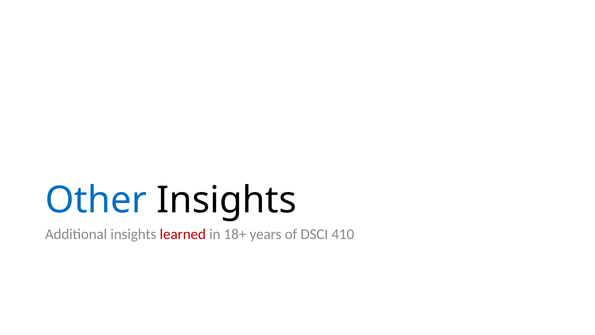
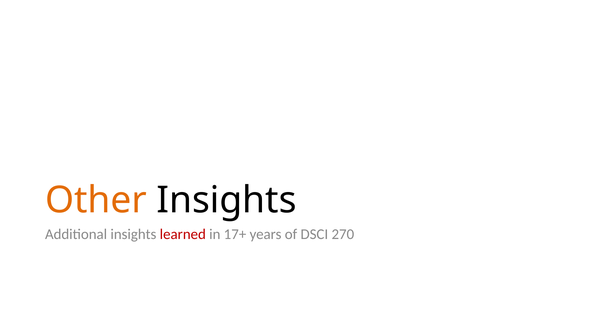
Other colour: blue -> orange (96, 200)
18+: 18+ -> 17+ (235, 234)
410: 410 -> 270 (343, 234)
